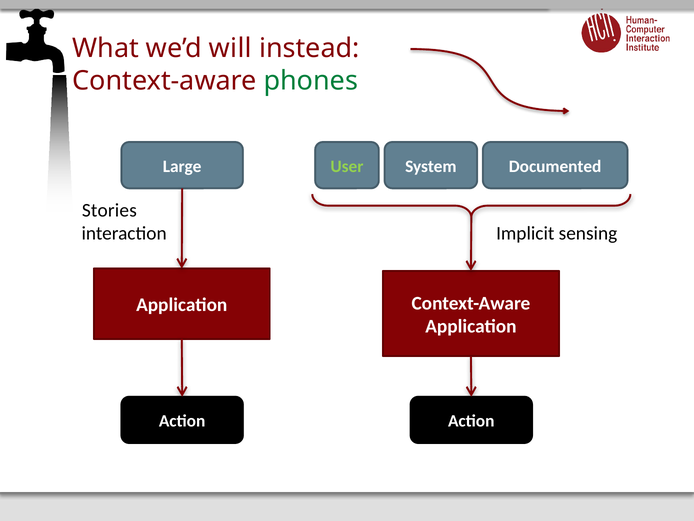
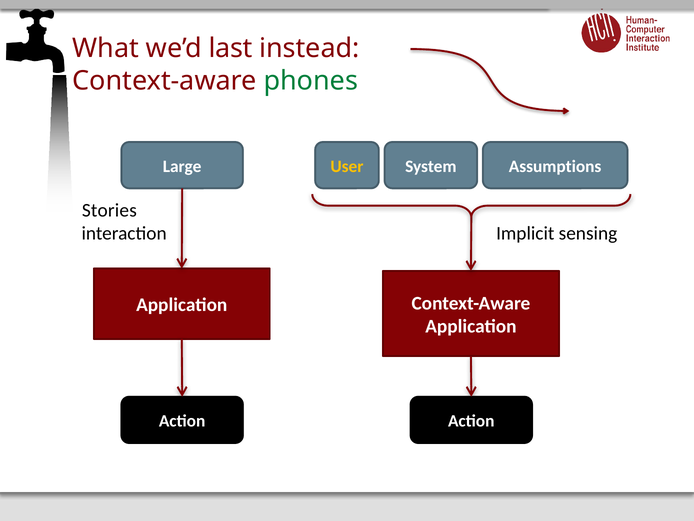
will: will -> last (231, 48)
User colour: light green -> yellow (347, 166)
Documented: Documented -> Assumptions (555, 166)
